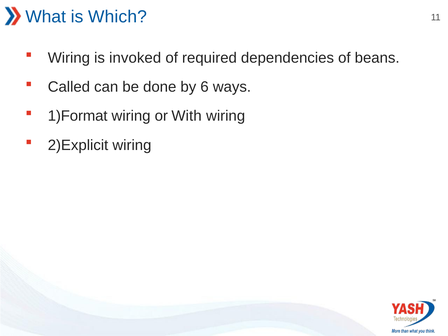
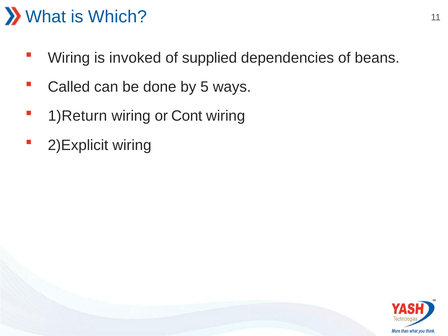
required: required -> supplied (210, 58)
6: 6 -> 5 (205, 87)
1)Format: 1)Format -> 1)Return (78, 116)
With: With -> Cont (187, 116)
